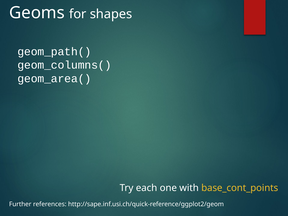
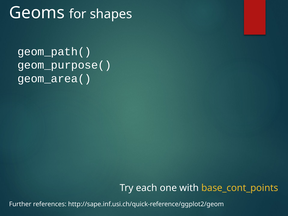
geom_columns(: geom_columns( -> geom_purpose( (64, 65)
